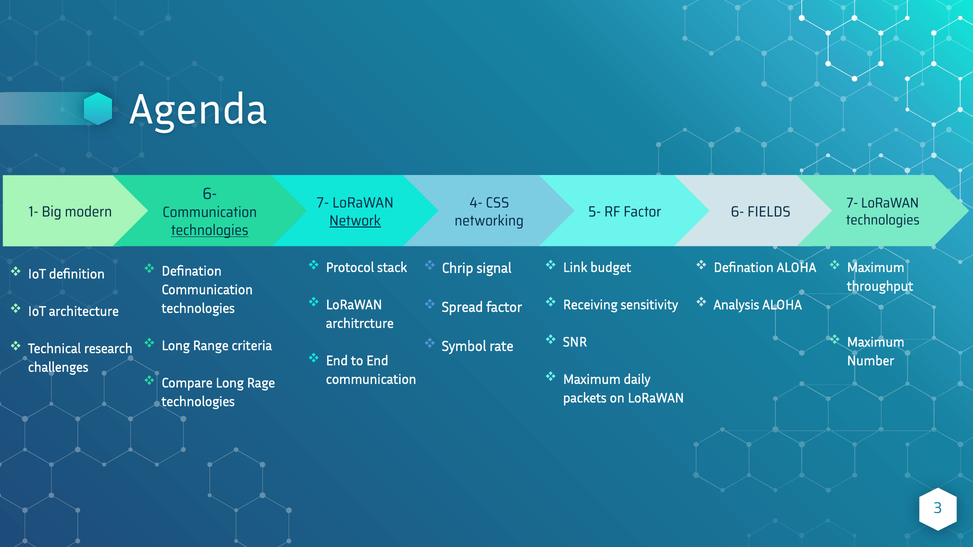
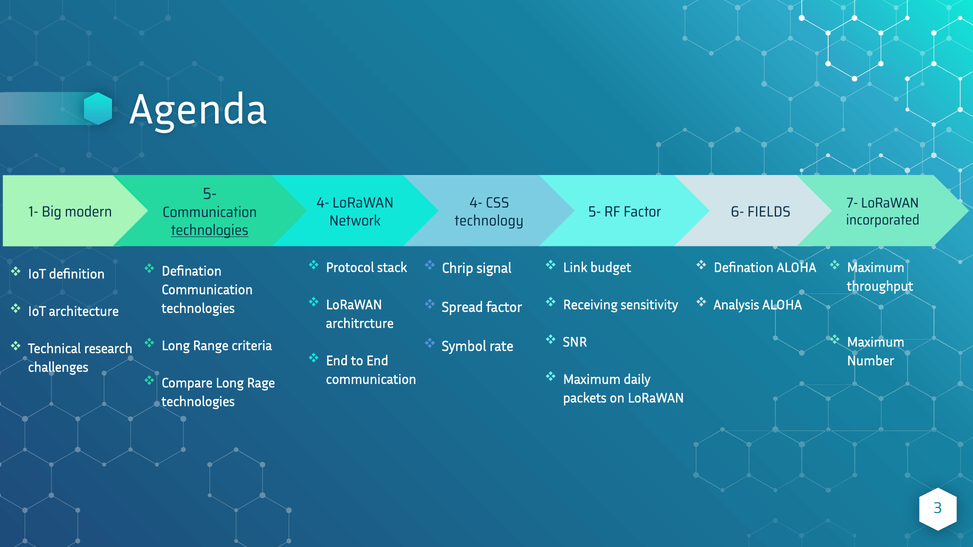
6-: 6- -> 5- (210, 194)
7-: 7- -> 4- (323, 203)
technologies: technologies -> incorporated (883, 220)
Network underline: present -> none (355, 221)
networking: networking -> technology (489, 221)
